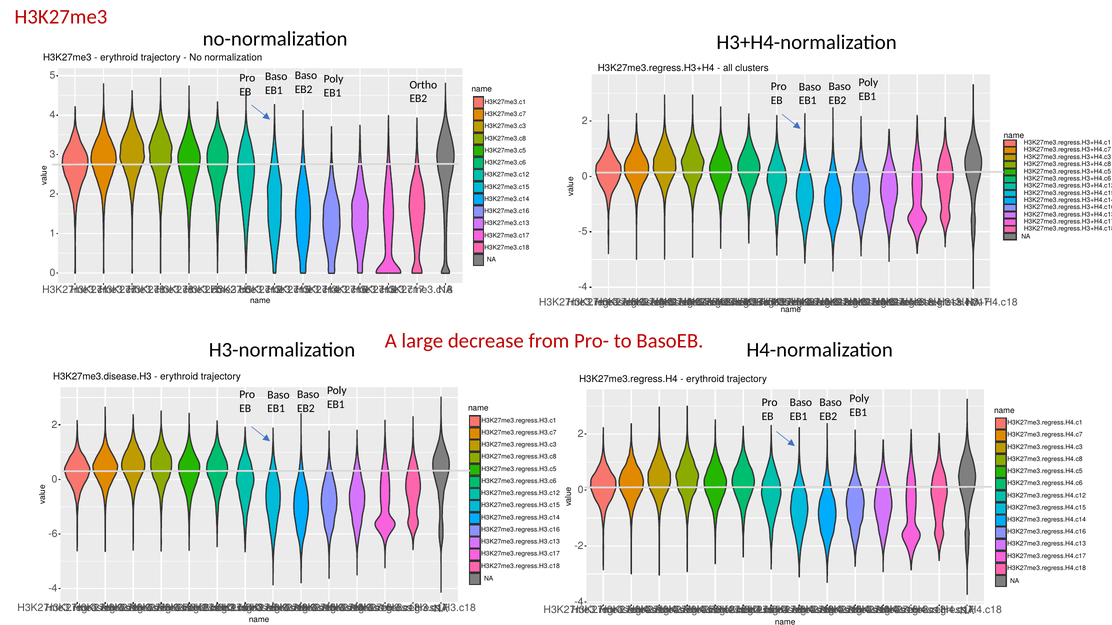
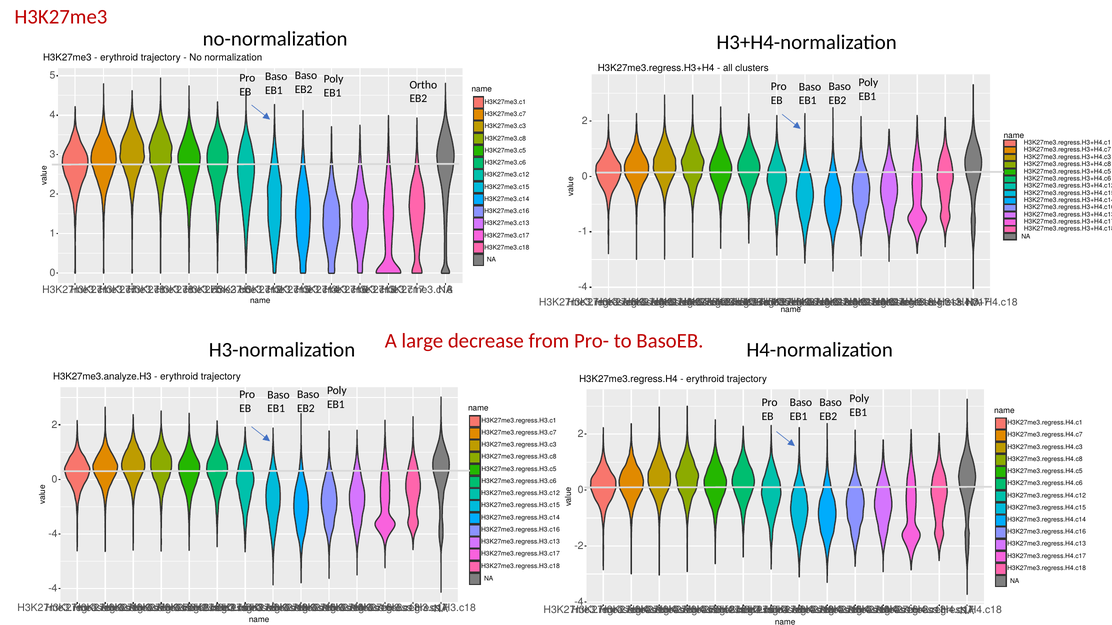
-5: -5 -> -1 (583, 232)
H3K27me3.disease.H3: H3K27me3.disease.H3 -> H3K27me3.analyze.H3 (102, 377)
-6: -6 -> -4 (53, 534)
